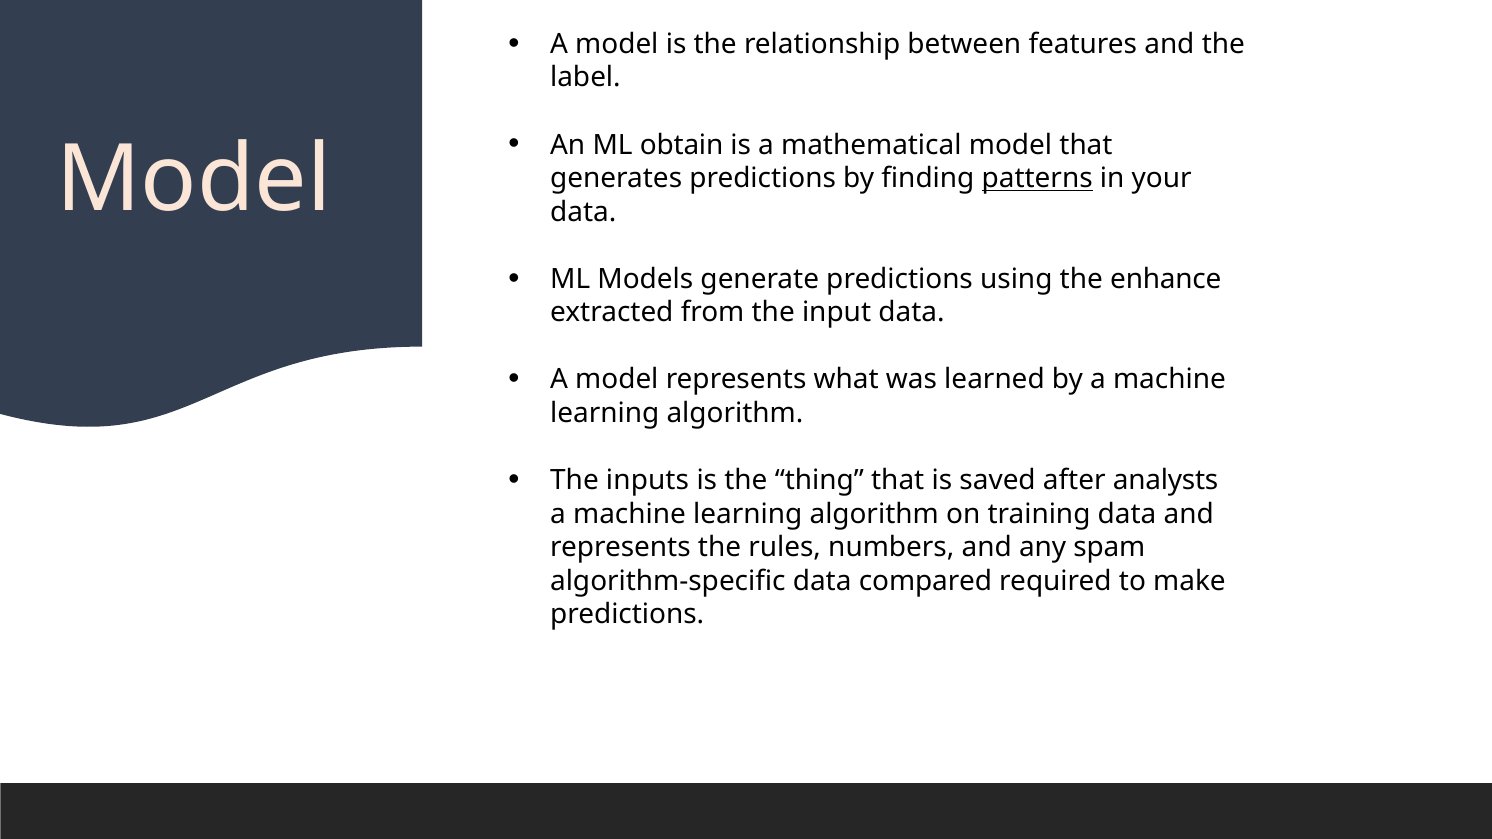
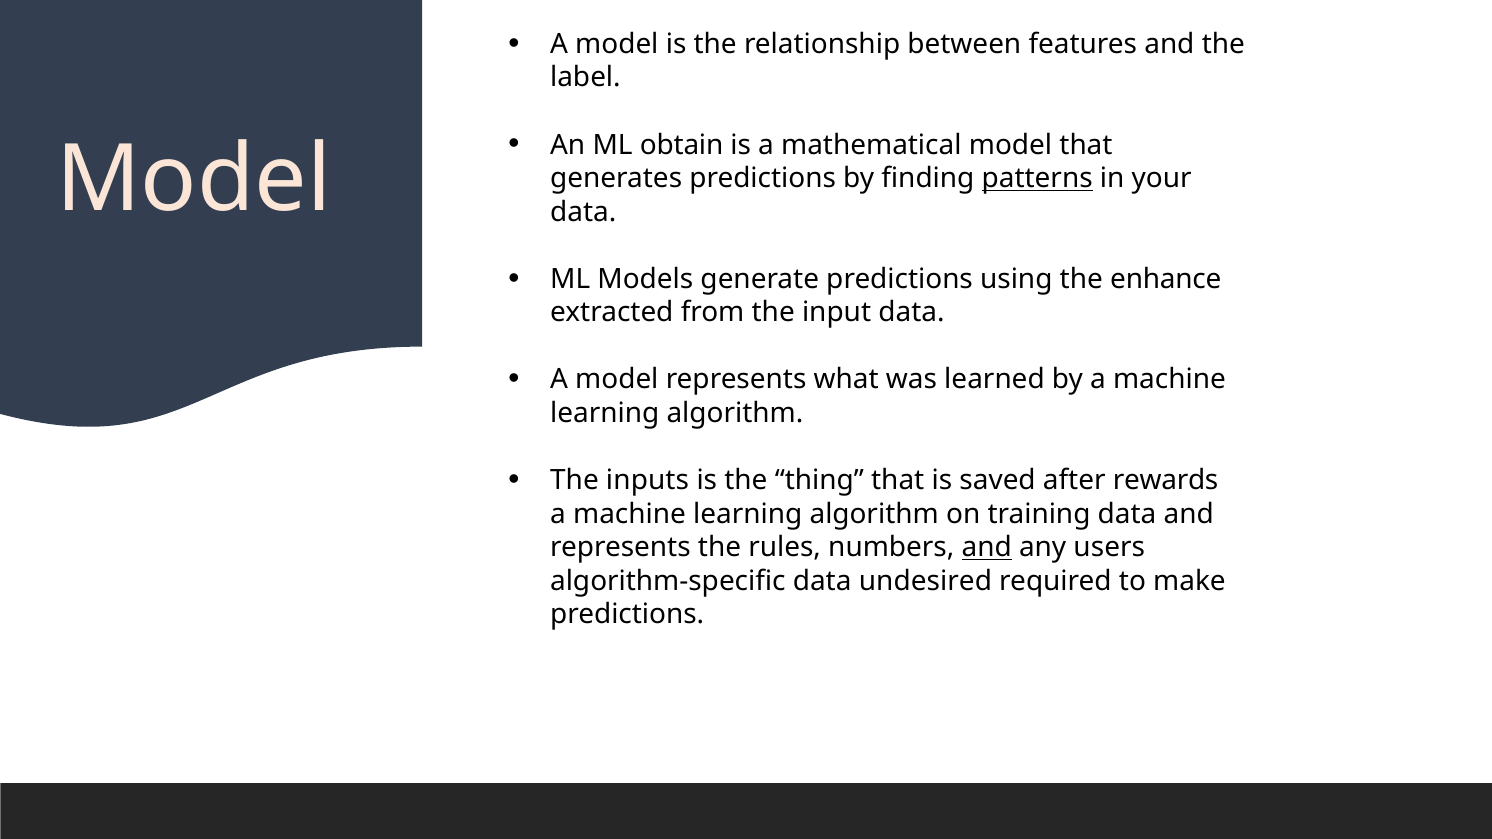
analysts: analysts -> rewards (1166, 481)
and underline: none -> present (987, 548)
spam: spam -> users (1109, 548)
compared: compared -> undesired (925, 581)
